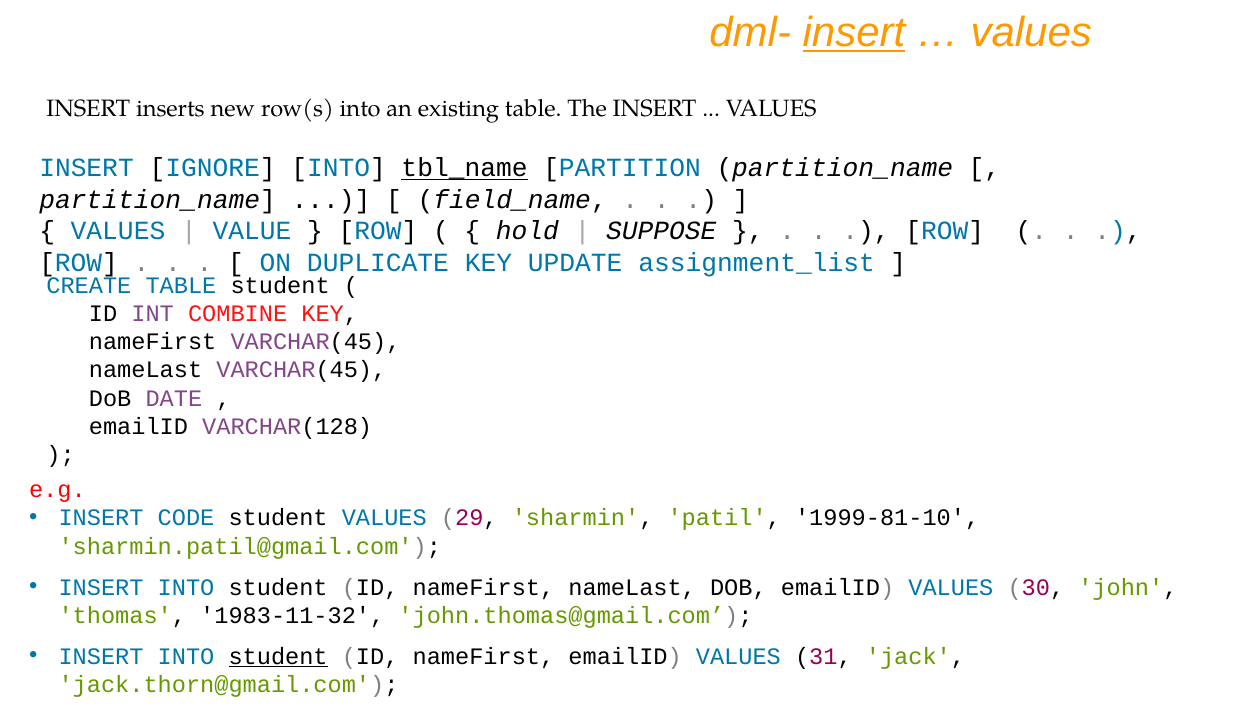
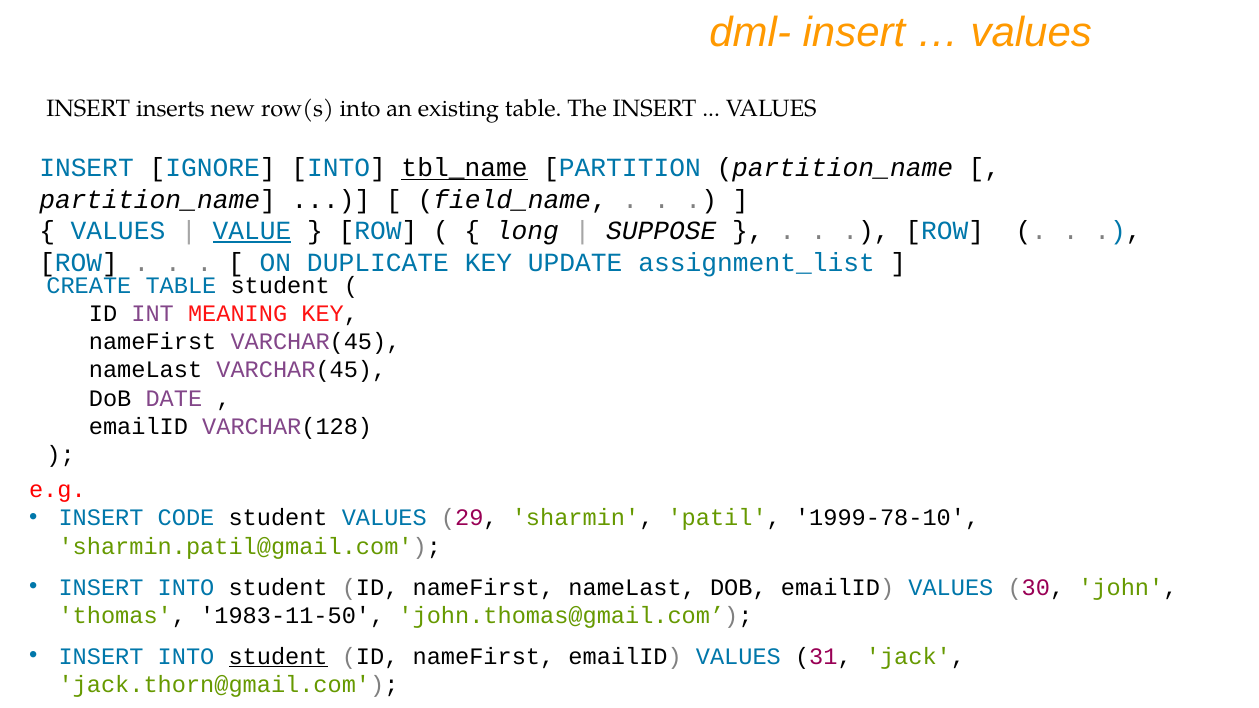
insert underline: present -> none (854, 33)
VALUE underline: none -> present (252, 231)
hold: hold -> long (527, 231)
COMBINE: COMBINE -> MEANING (238, 314)
1999-81-10: 1999-81-10 -> 1999-78-10 (887, 518)
1983-11-32: 1983-11-32 -> 1983-11-50 (292, 616)
